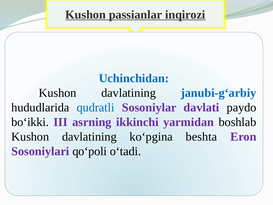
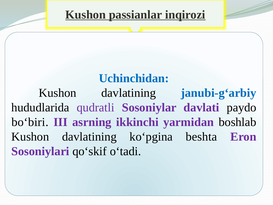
qudratli colour: blue -> purple (96, 107)
bo‘ikki: bo‘ikki -> bo‘biri (30, 122)
qo‘poli: qo‘poli -> qo‘skif (90, 151)
